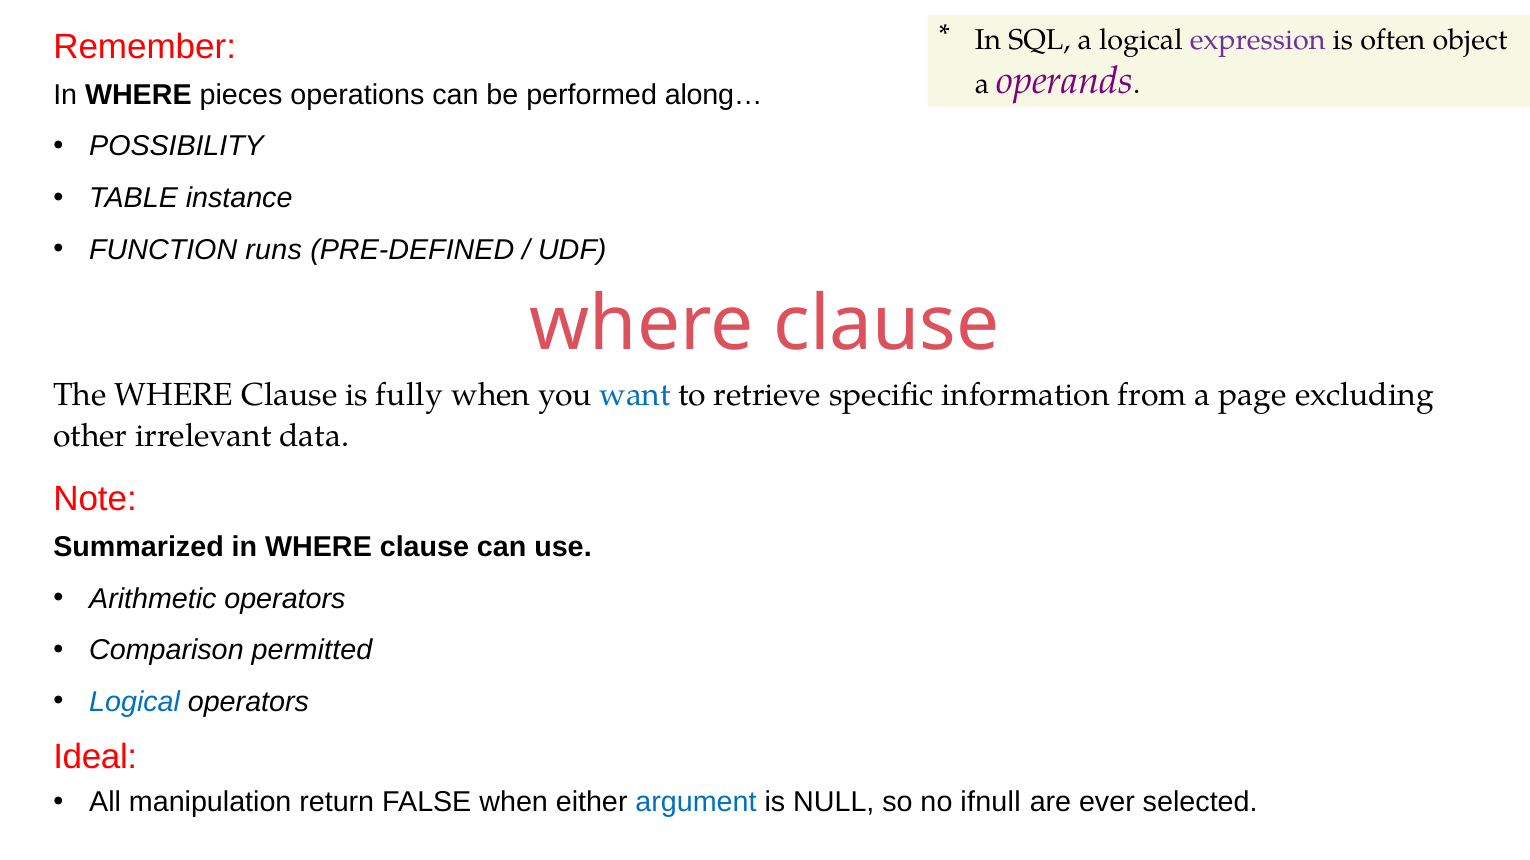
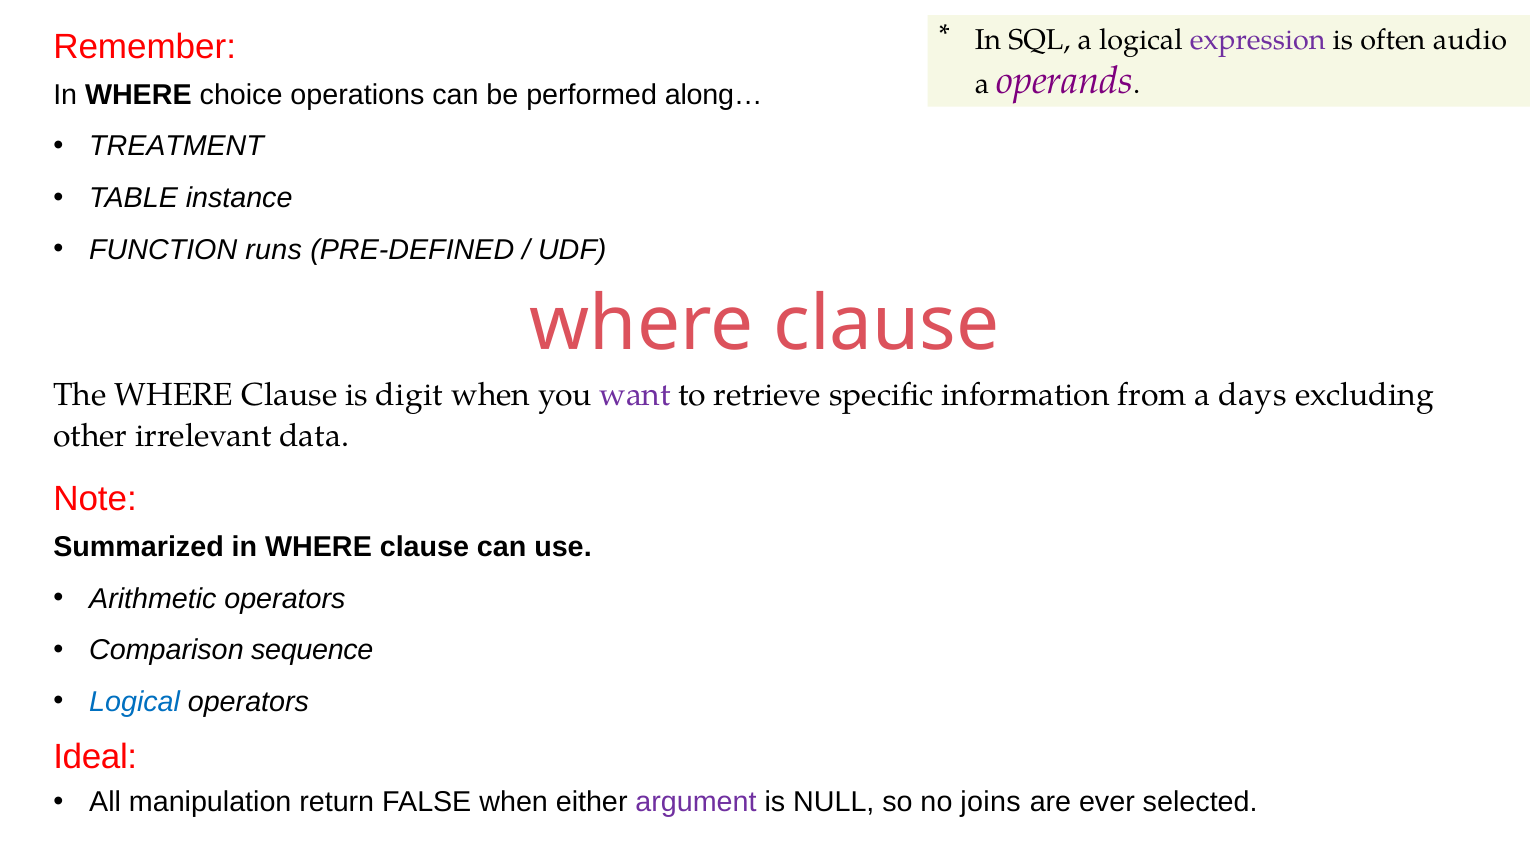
object: object -> audio (1470, 40)
pieces: pieces -> choice (241, 95)
POSSIBILITY: POSSIBILITY -> TREATMENT (177, 147)
fully: fully -> digit (409, 395)
want colour: blue -> purple (635, 395)
page: page -> days (1253, 395)
permitted: permitted -> sequence (312, 651)
argument colour: blue -> purple (696, 803)
ifnull: ifnull -> joins (991, 803)
